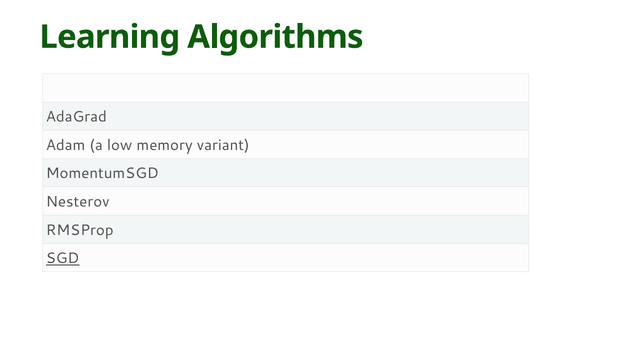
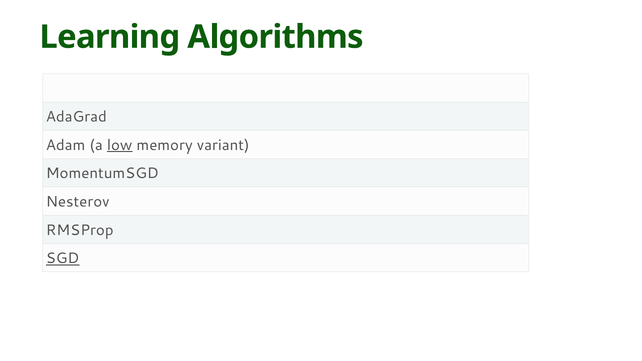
low underline: none -> present (120, 145)
